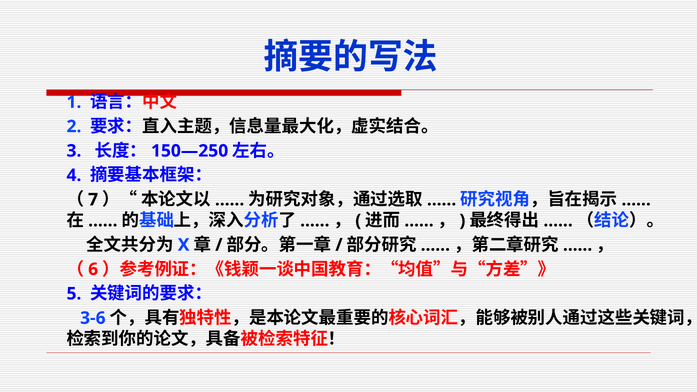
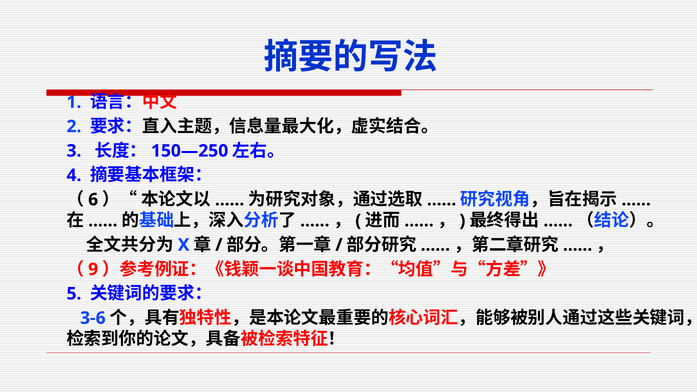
7: 7 -> 6 (93, 200)
6: 6 -> 9 (93, 269)
